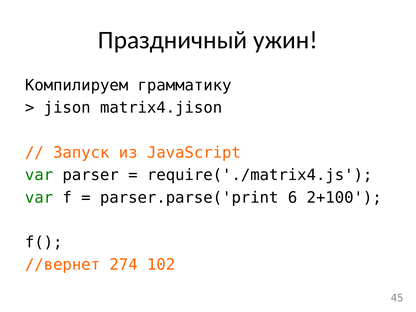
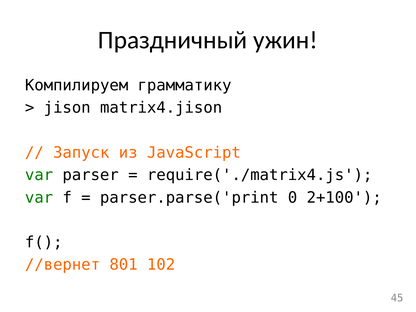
6: 6 -> 0 (293, 198)
274: 274 -> 801 (124, 265)
